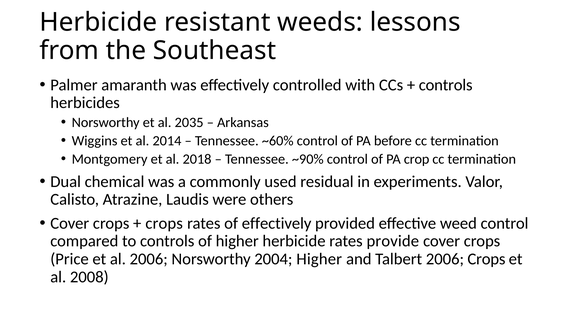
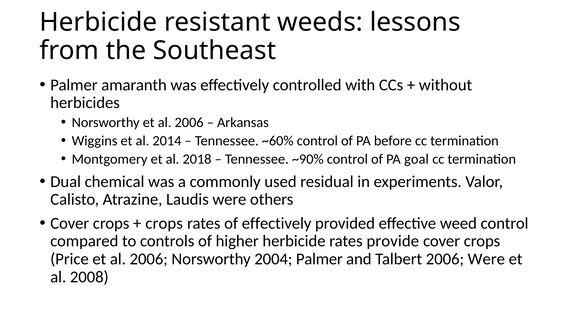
controls: controls -> without (446, 85)
Norsworthy et al 2035: 2035 -> 2006 (189, 123)
crop: crop -> goal (416, 159)
2004 Higher: Higher -> Palmer (319, 260)
2006 Crops: Crops -> Were (486, 260)
